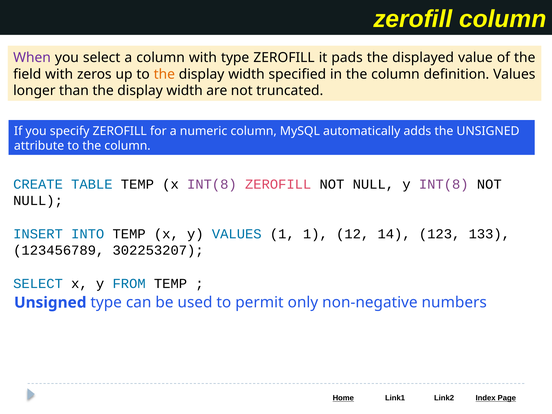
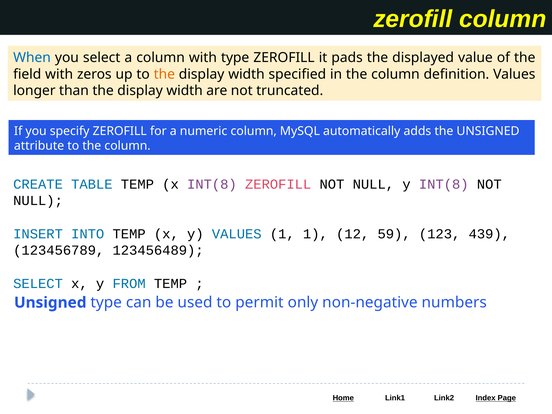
When colour: purple -> blue (32, 58)
14: 14 -> 59 (394, 234)
133: 133 -> 439 (489, 234)
302253207: 302253207 -> 123456489 (158, 250)
